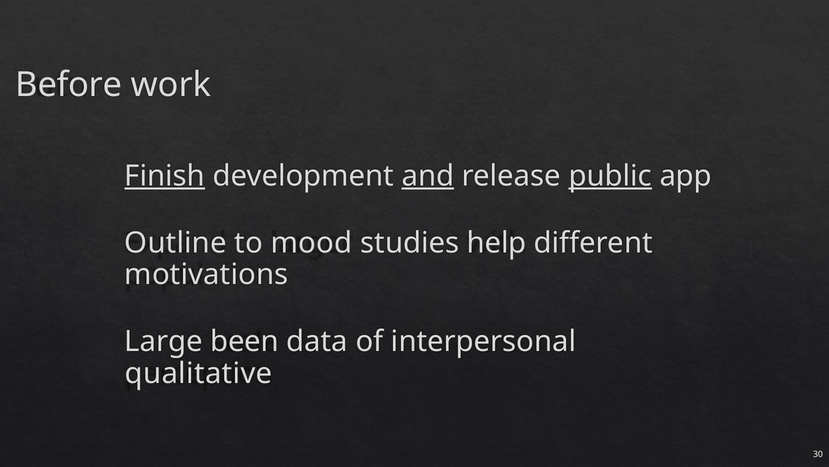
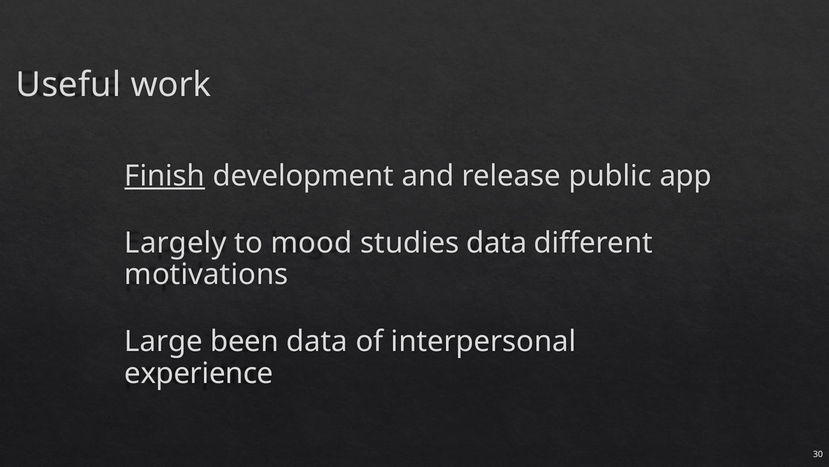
Before: Before -> Useful (68, 85)
and underline: present -> none (428, 176)
public underline: present -> none (610, 176)
Outline: Outline -> Largely (176, 243)
studies help: help -> data (497, 243)
qualitative: qualitative -> experience (199, 373)
